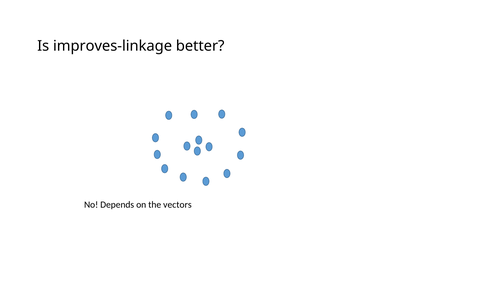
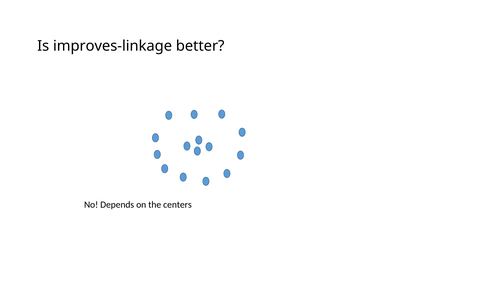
vectors: vectors -> centers (177, 204)
